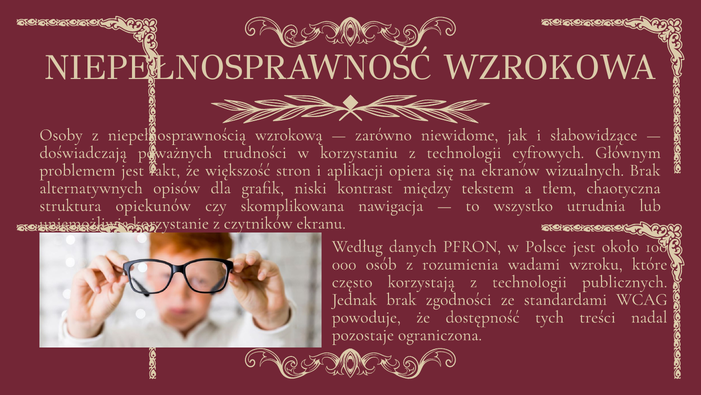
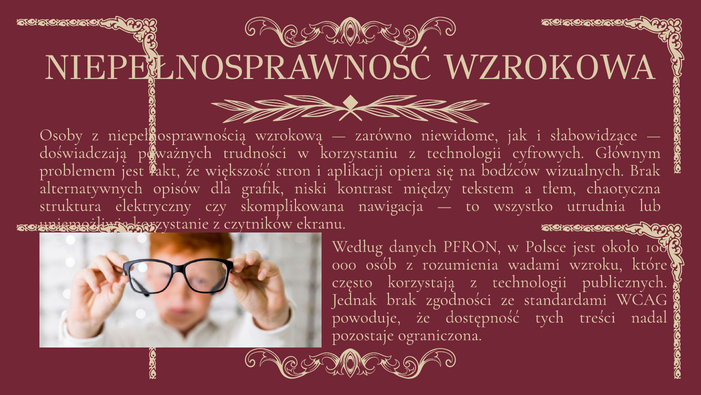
ekranów: ekranów -> bodźców (511, 170)
opiekunów: opiekunów -> elektryczny (153, 205)
